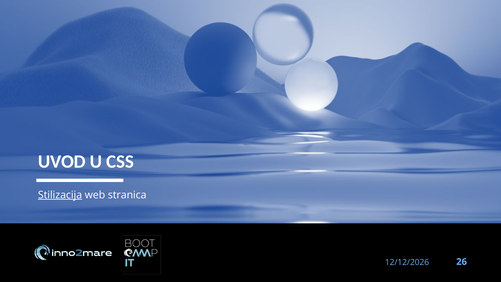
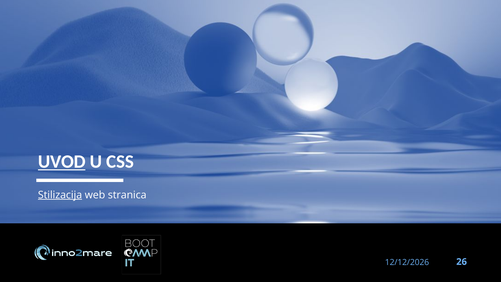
UVOD underline: none -> present (62, 162)
